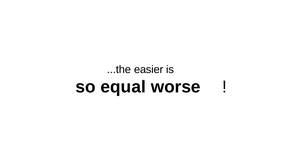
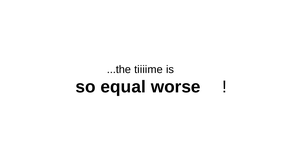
easier: easier -> tiiiime (149, 69)
